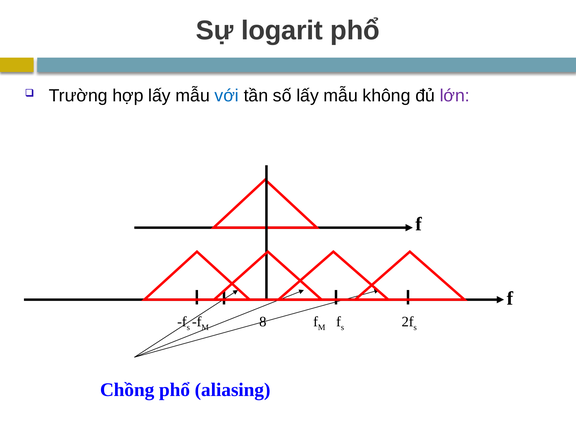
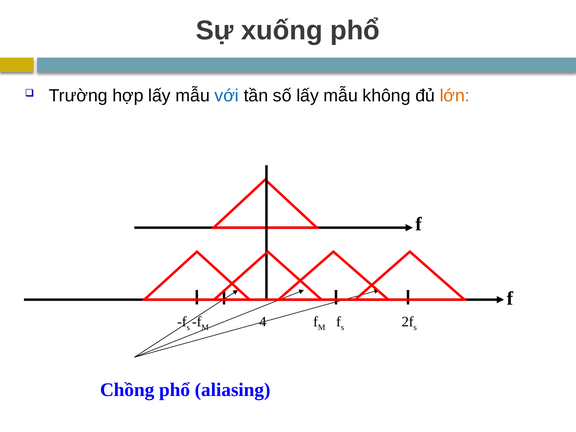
logarit: logarit -> xuống (282, 31)
lớn colour: purple -> orange (455, 96)
8: 8 -> 4 (263, 322)
